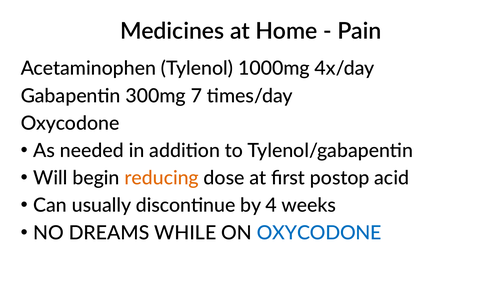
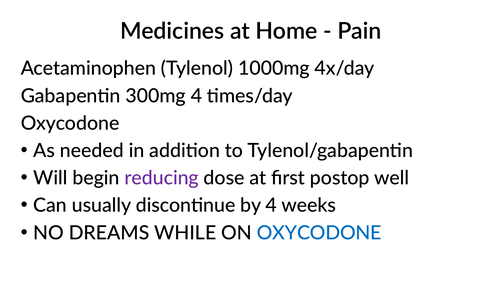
300mg 7: 7 -> 4 (196, 96)
reducing colour: orange -> purple (162, 178)
acid: acid -> well (392, 178)
